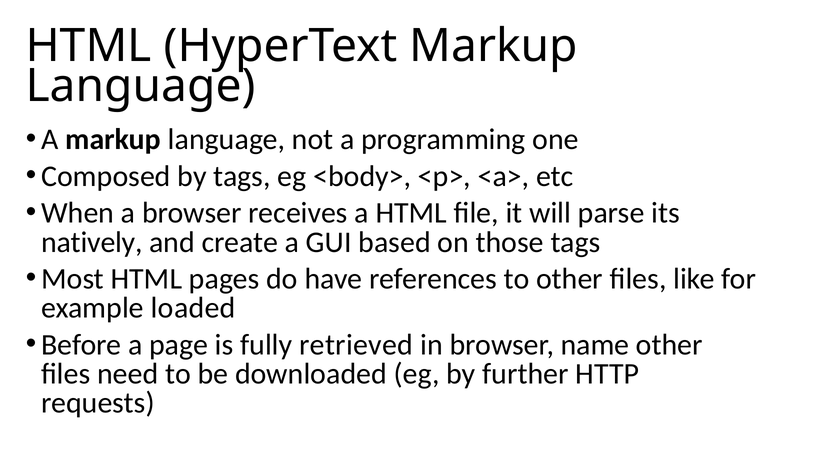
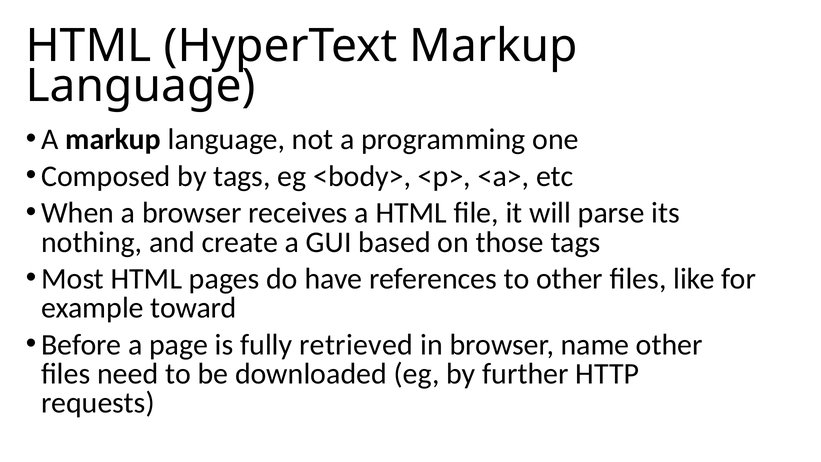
natively: natively -> nothing (92, 242)
loaded: loaded -> toward (193, 308)
